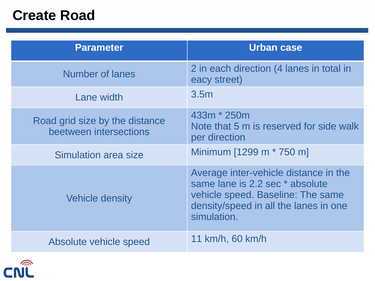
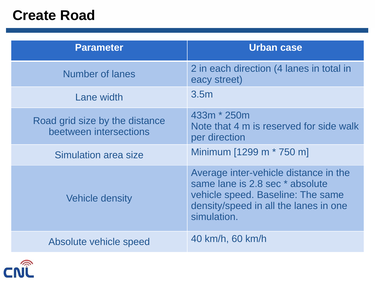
that 5: 5 -> 4 (237, 126)
2.2: 2.2 -> 2.8 (256, 184)
11: 11 -> 40 (197, 239)
